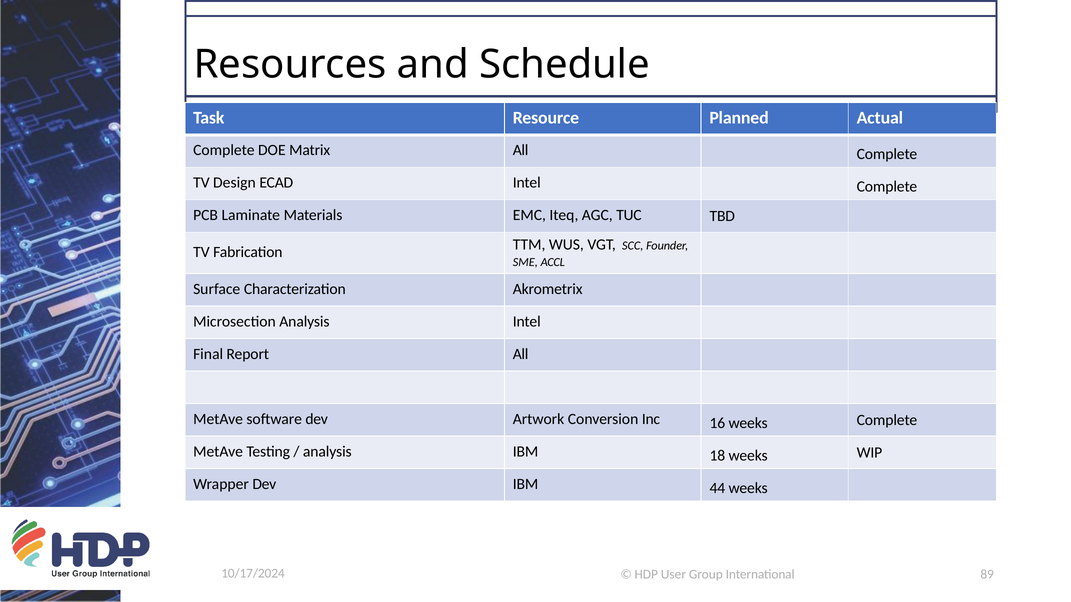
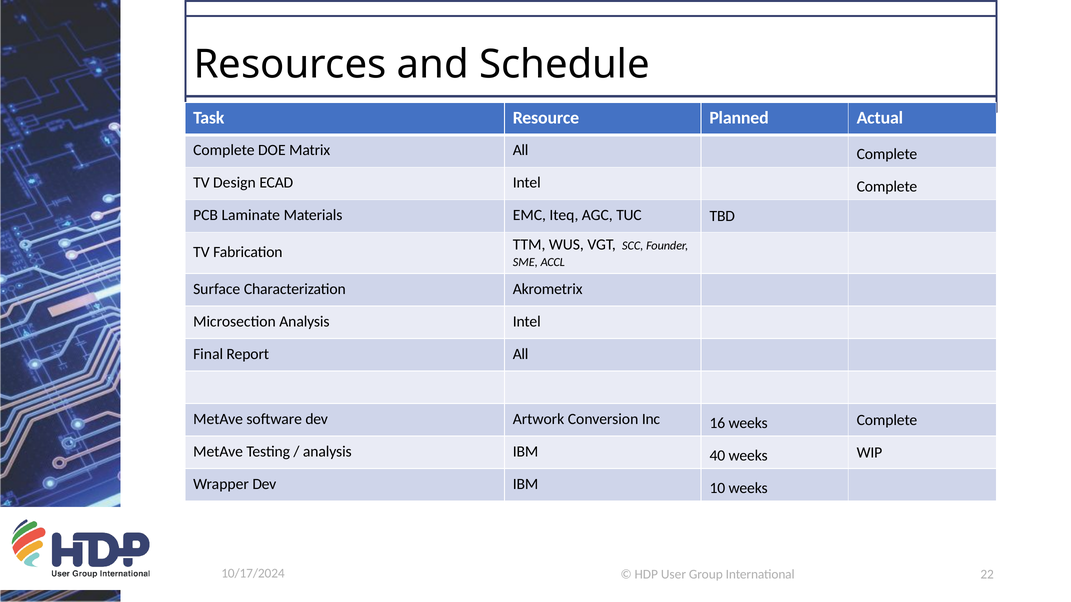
18: 18 -> 40 (717, 456)
44: 44 -> 10 (717, 488)
89: 89 -> 22 (987, 575)
